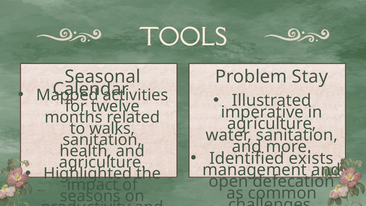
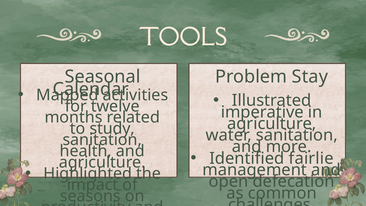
walks: walks -> study (112, 129)
exists: exists -> fairlie (311, 158)
